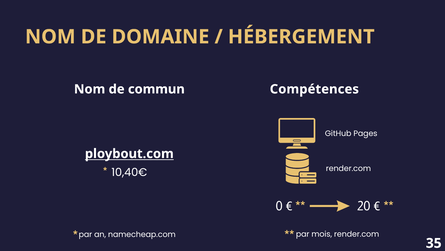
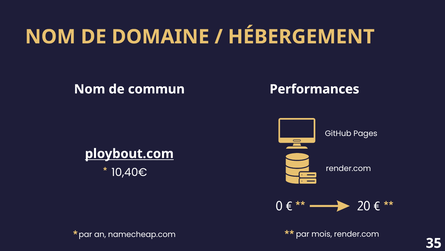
Compétences: Compétences -> Performances (314, 89)
